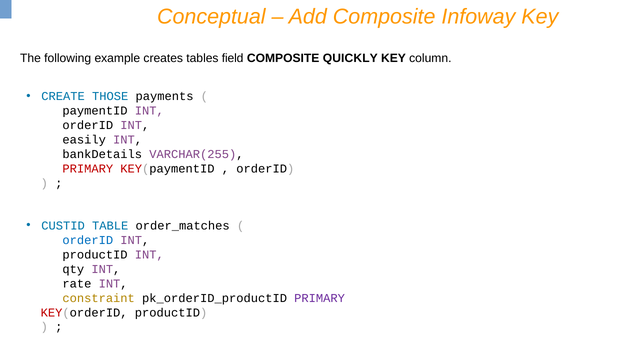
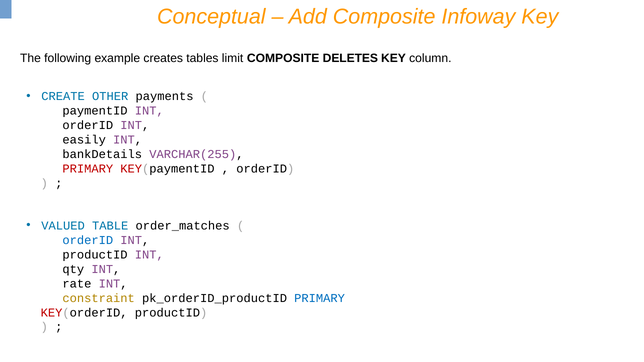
field: field -> limit (233, 58)
QUICKLY: QUICKLY -> DELETES (350, 58)
THOSE: THOSE -> OTHER (110, 96)
CUSTID: CUSTID -> VALUED (63, 226)
PRIMARY colour: purple -> blue (320, 298)
